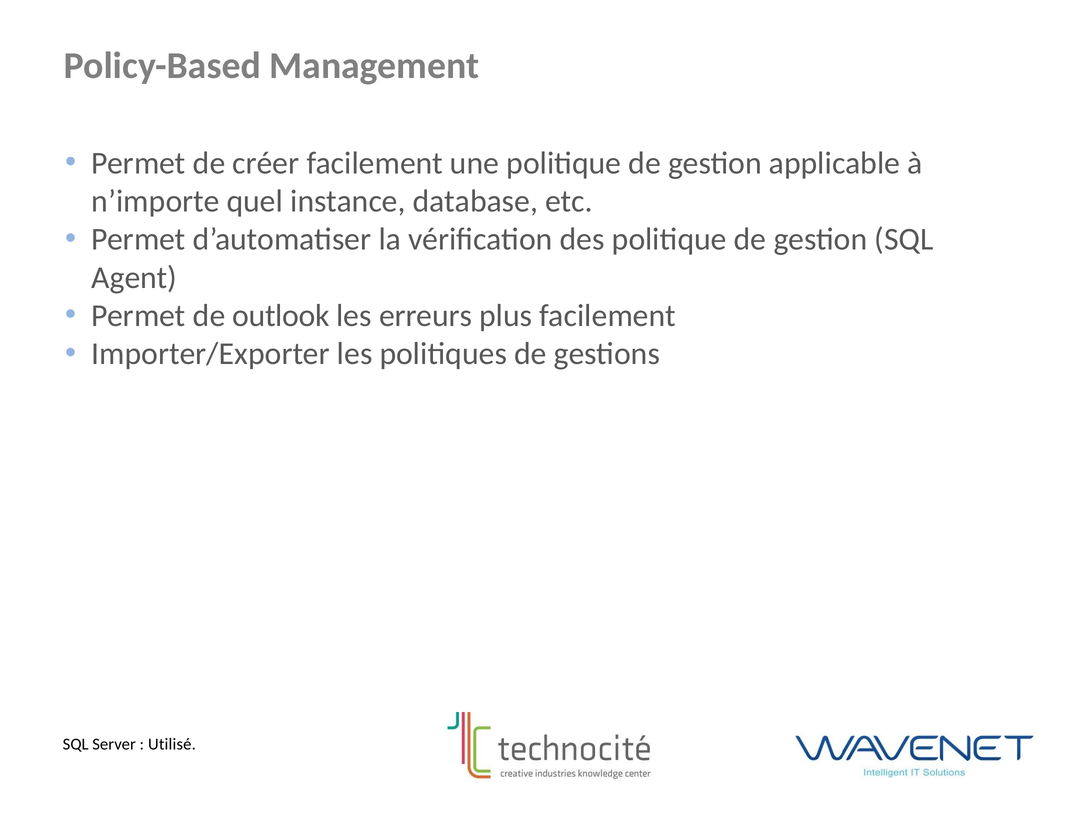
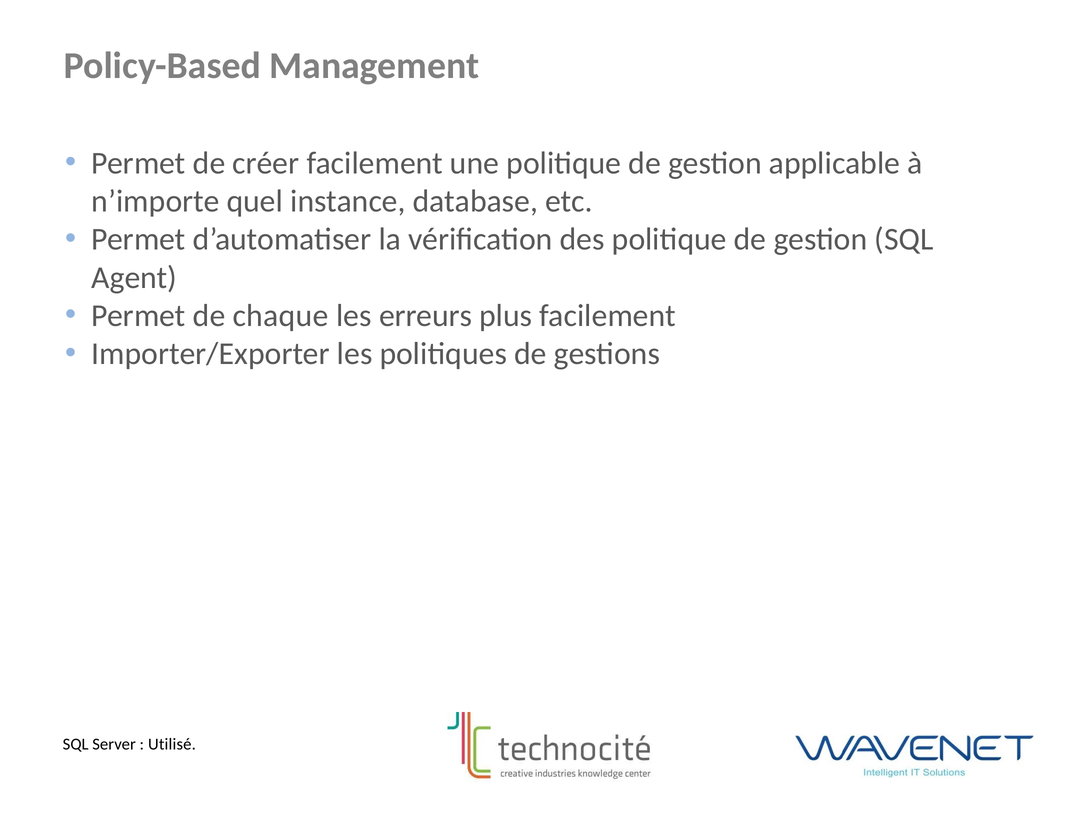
outlook: outlook -> chaque (281, 316)
